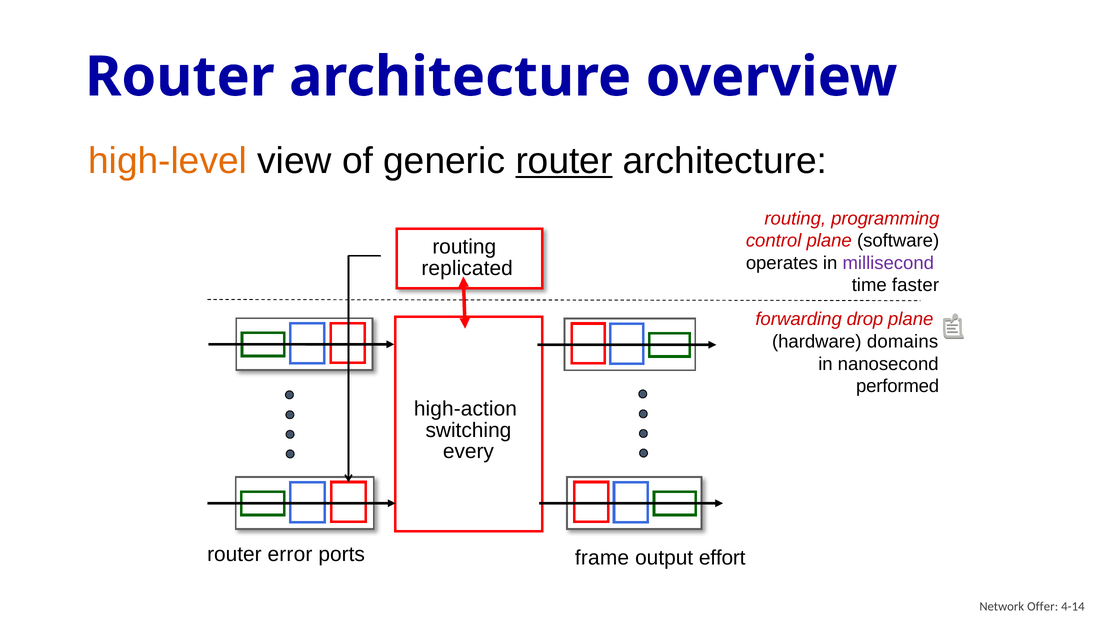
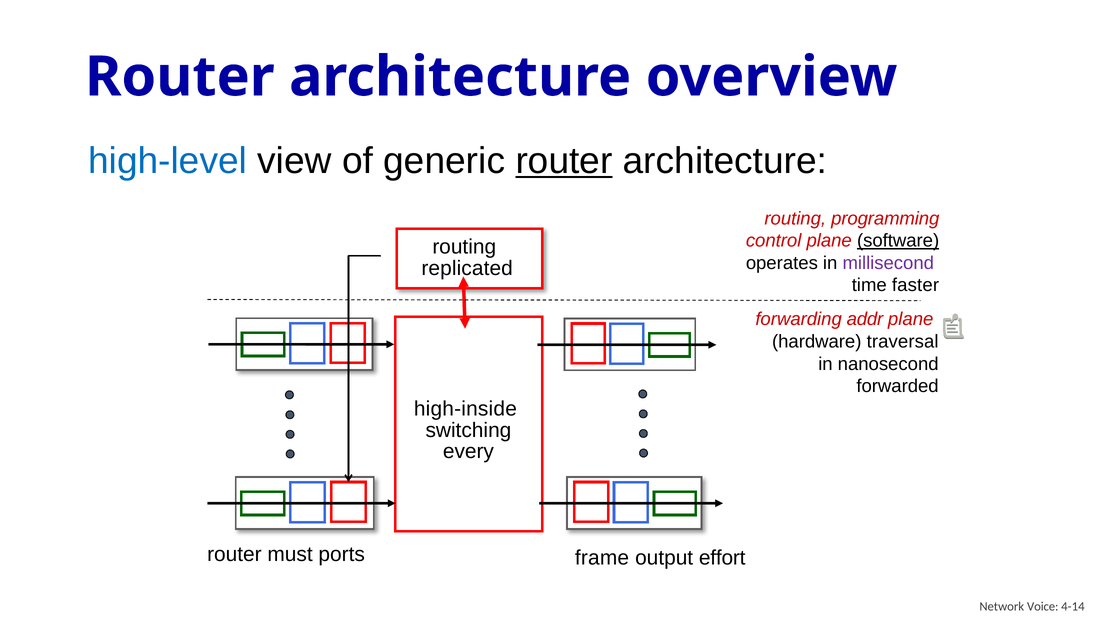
high-level colour: orange -> blue (168, 161)
software underline: none -> present (898, 241)
drop: drop -> addr (865, 319)
domains: domains -> traversal (903, 341)
performed: performed -> forwarded (898, 386)
high-action: high-action -> high-inside (465, 409)
error: error -> must (290, 554)
Offer: Offer -> Voice (1043, 606)
